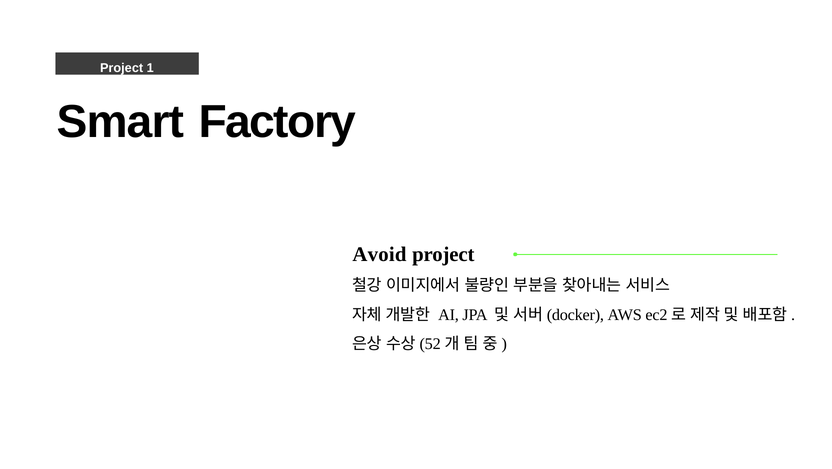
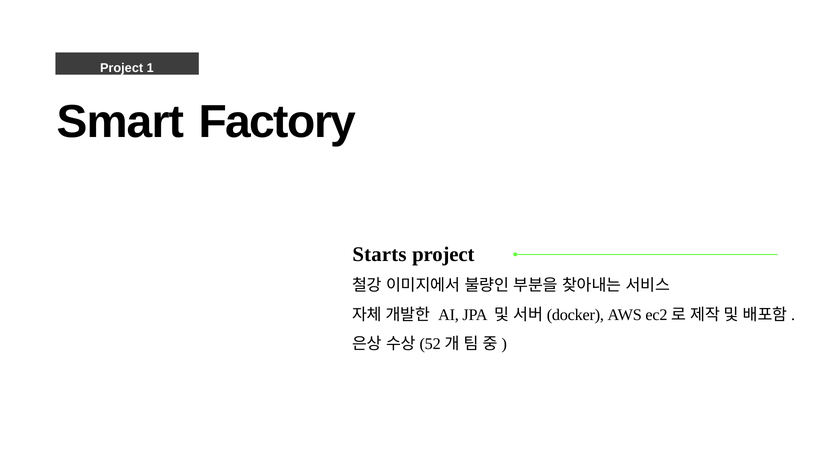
Avoid: Avoid -> Starts (379, 254)
